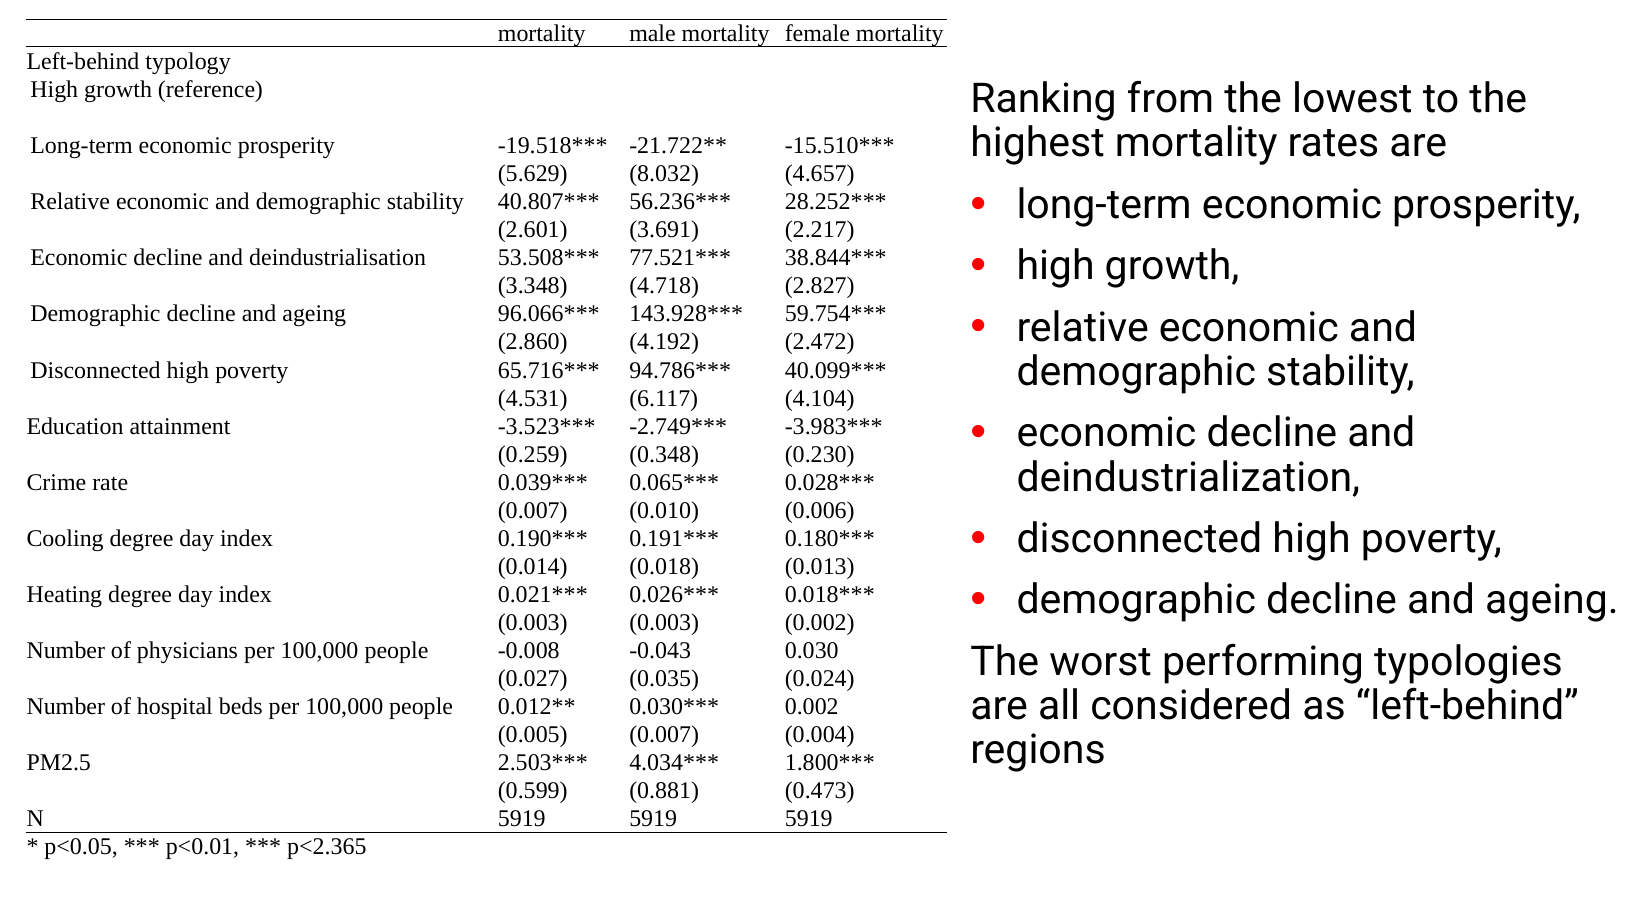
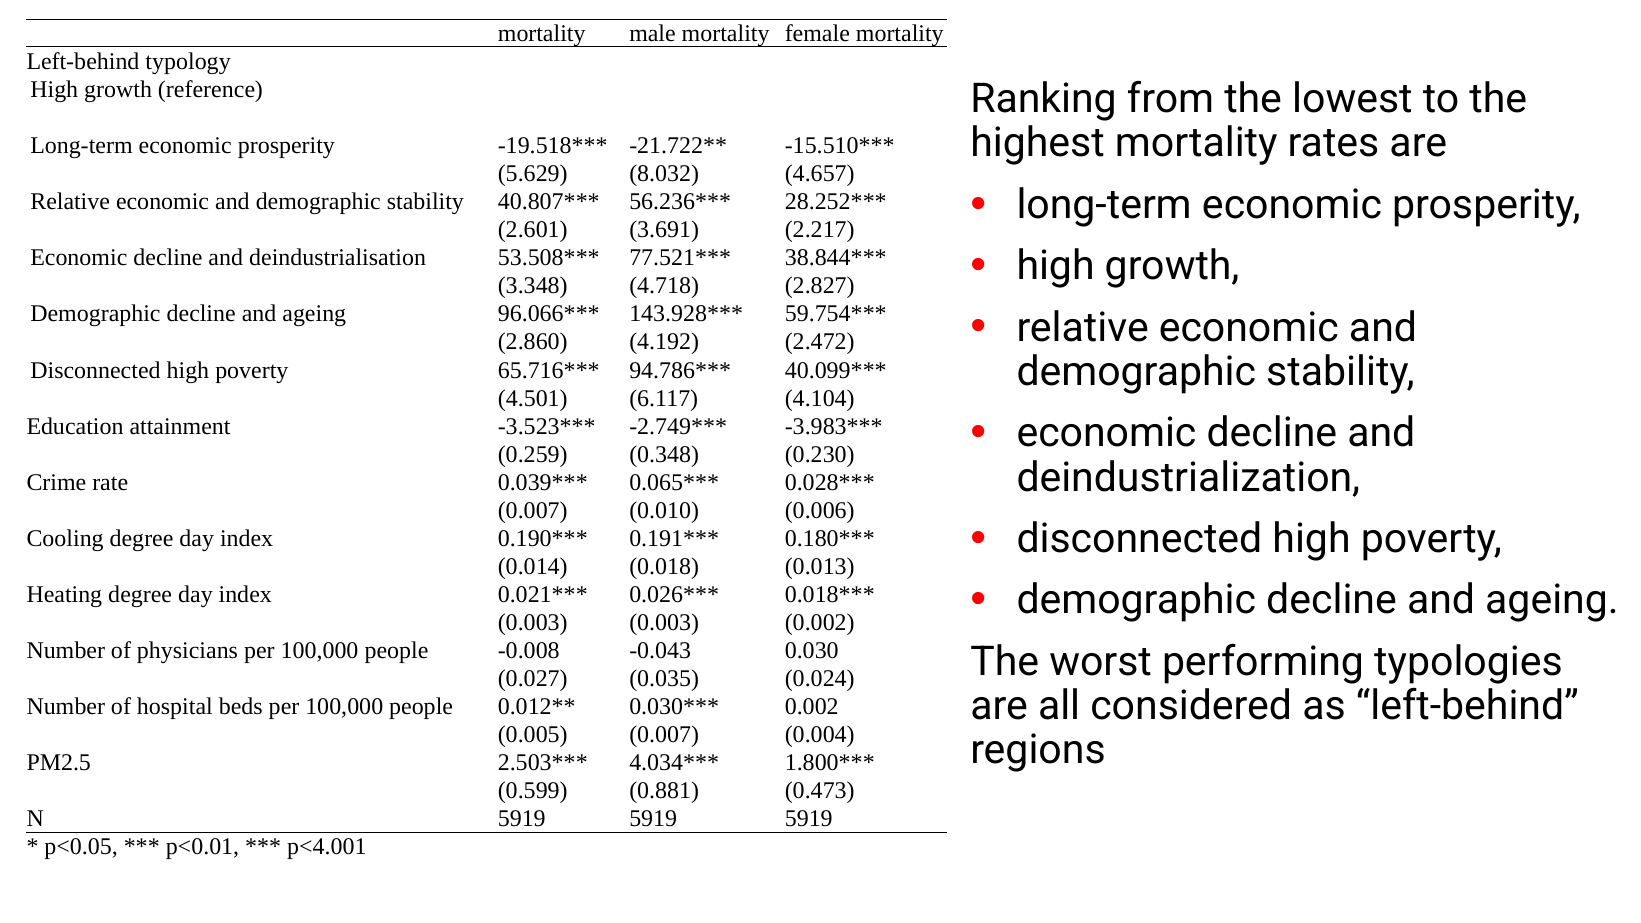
4.531: 4.531 -> 4.501 (533, 398)
p<2.365: p<2.365 -> p<4.001 (327, 847)
